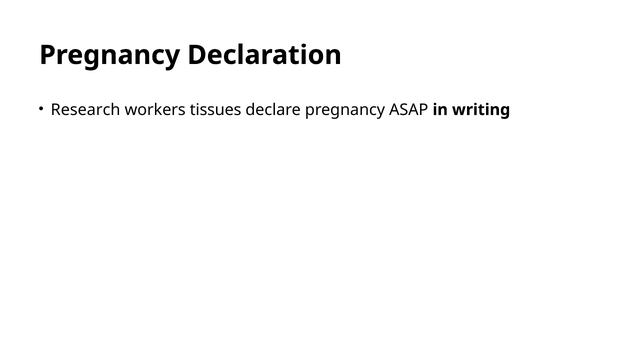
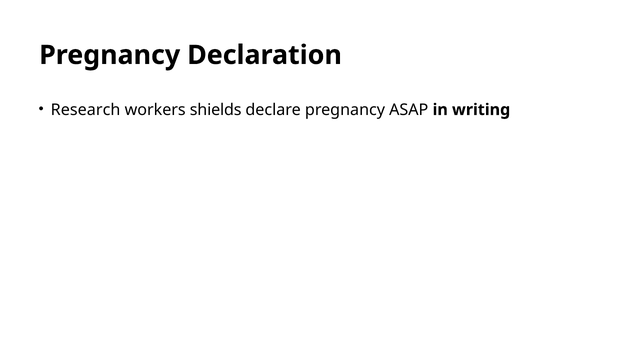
tissues: tissues -> shields (216, 110)
